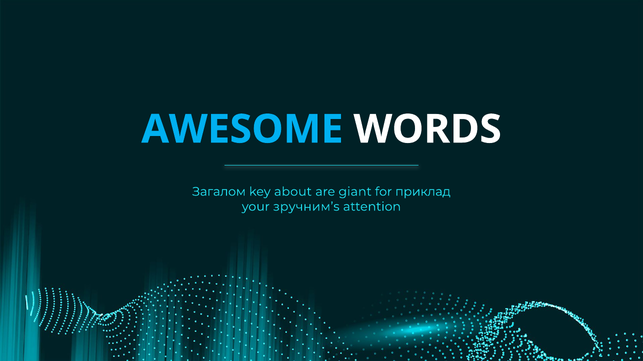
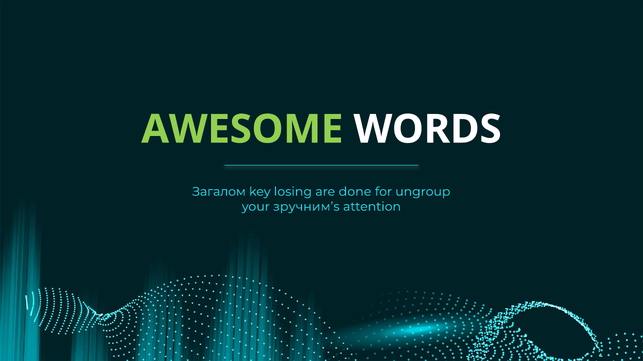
AWESOME colour: light blue -> light green (242, 130)
about: about -> losing (293, 192)
giant: giant -> done (355, 192)
приклад: приклад -> ungroup (423, 192)
